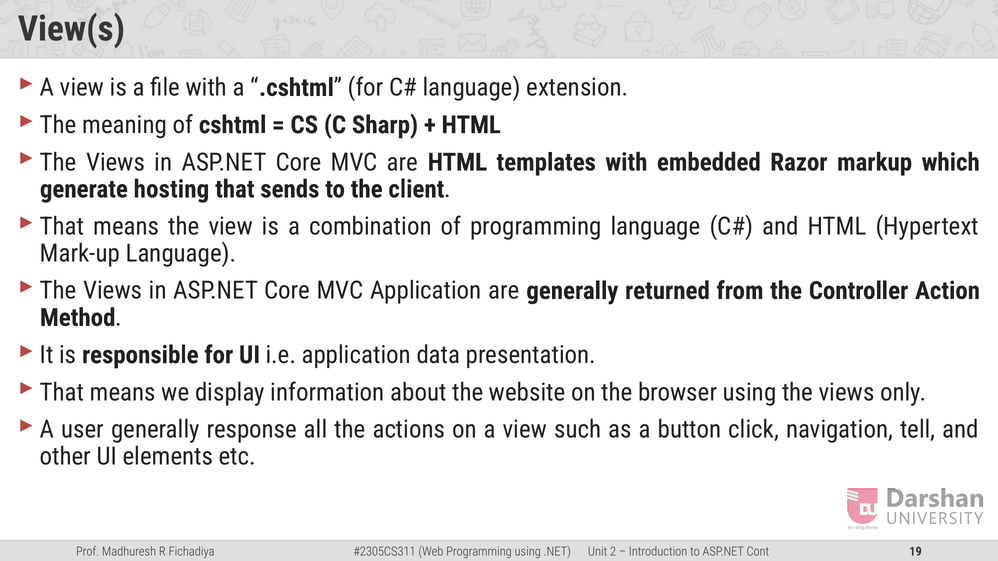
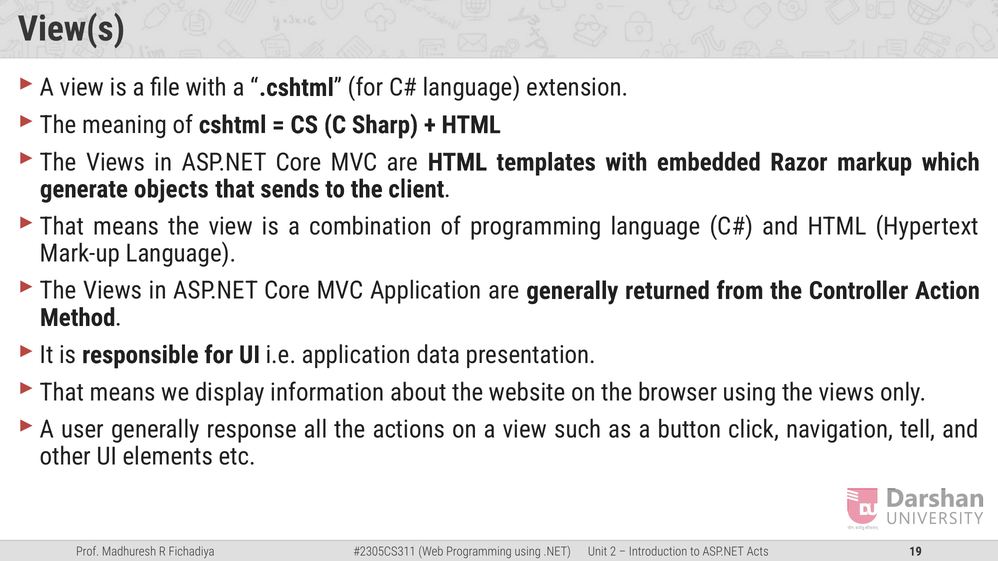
hosting: hosting -> objects (171, 189)
Cont: Cont -> Acts (758, 552)
